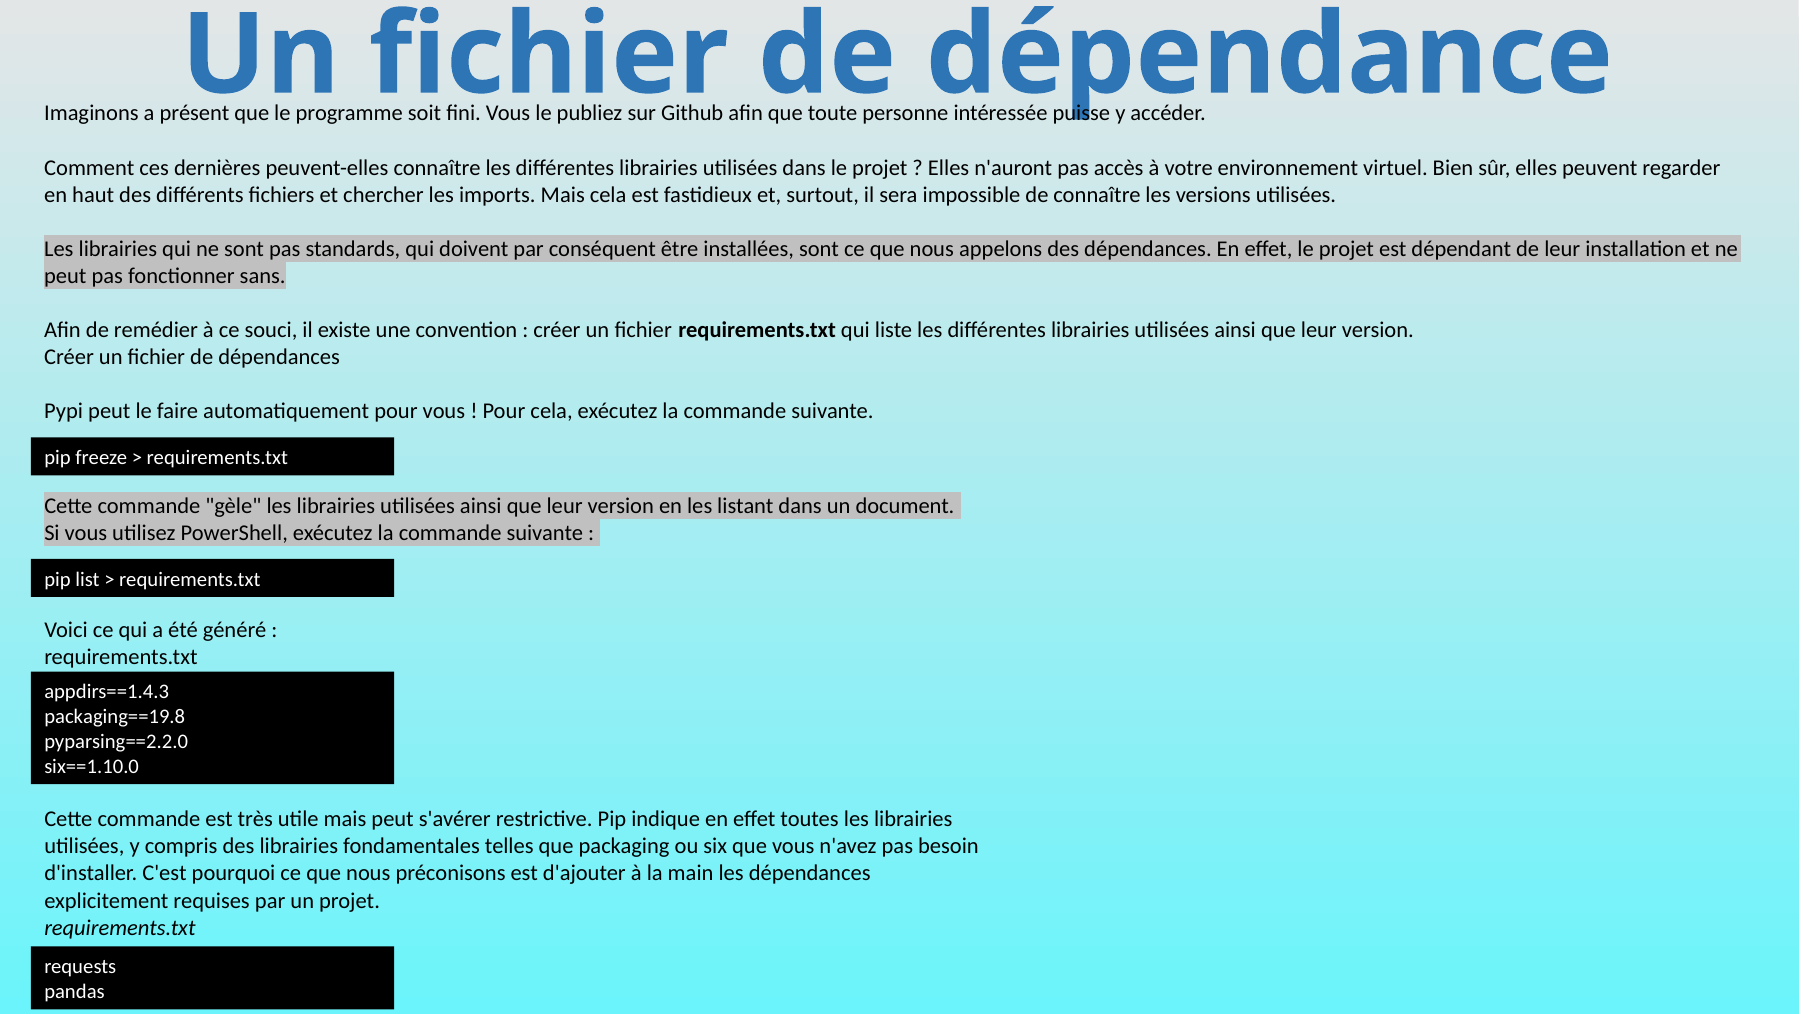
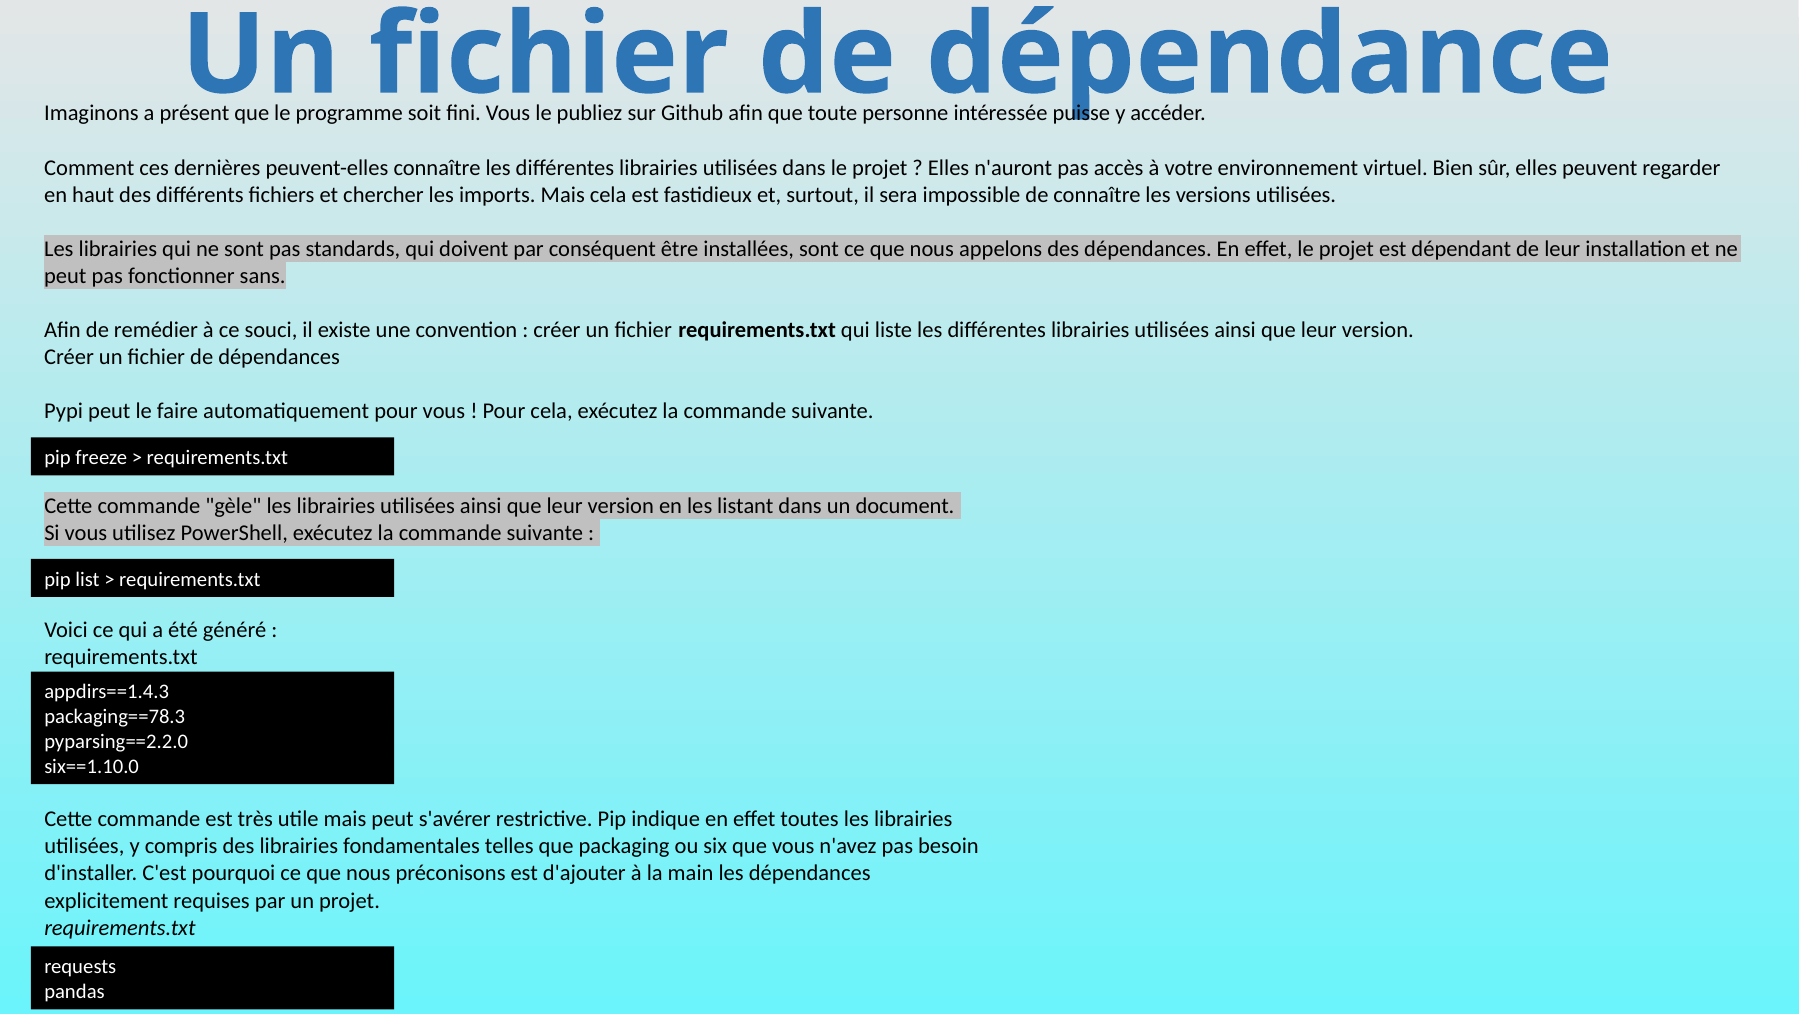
packaging==19.8: packaging==19.8 -> packaging==78.3 (115, 717)
